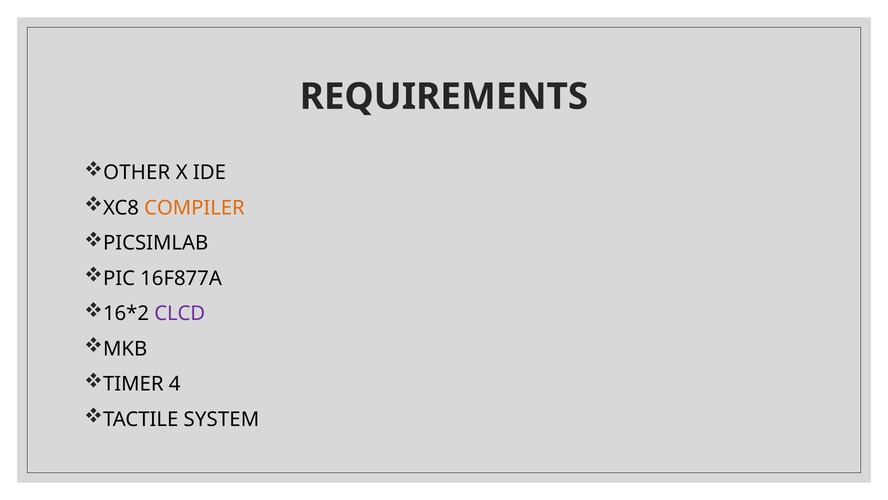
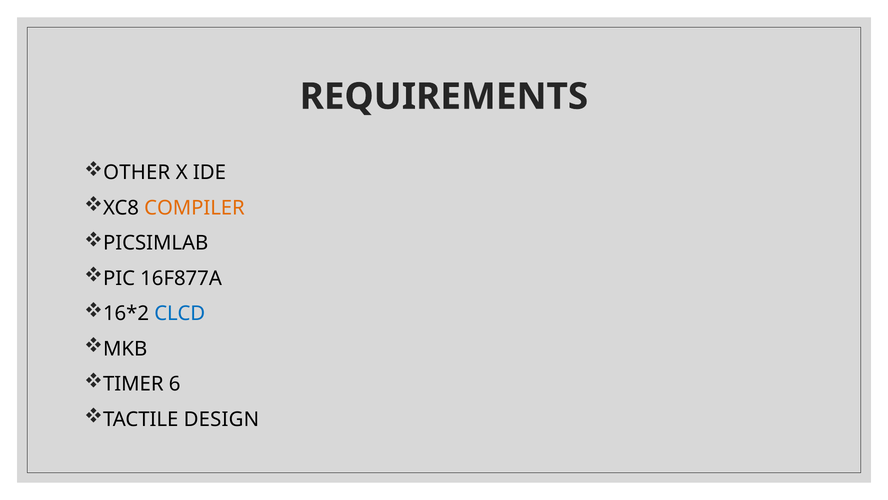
CLCD colour: purple -> blue (180, 313)
4: 4 -> 6 (175, 384)
SYSTEM: SYSTEM -> DESIGN (221, 419)
